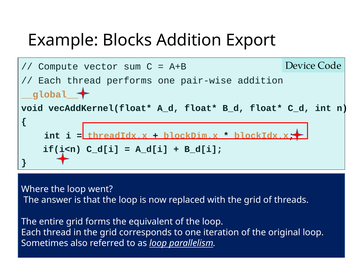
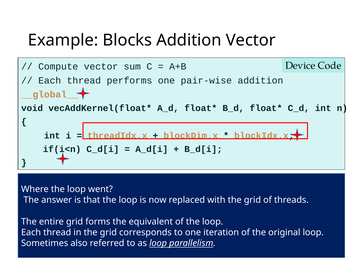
Addition Export: Export -> Vector (251, 40)
